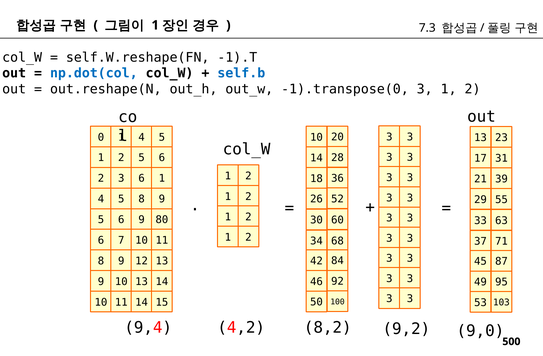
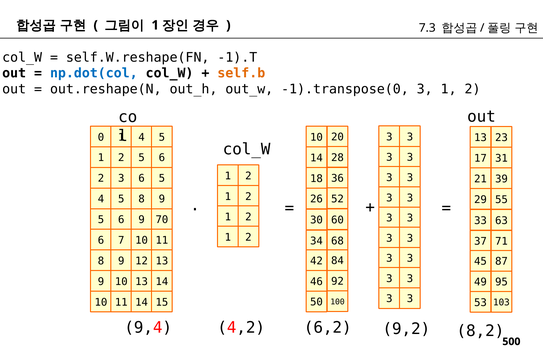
self.b colour: blue -> orange (241, 73)
6 1: 1 -> 5 (162, 179)
80: 80 -> 70 (162, 220)
8,2: 8,2 -> 6,2 (328, 328)
9,0: 9,0 -> 8,2 (480, 332)
